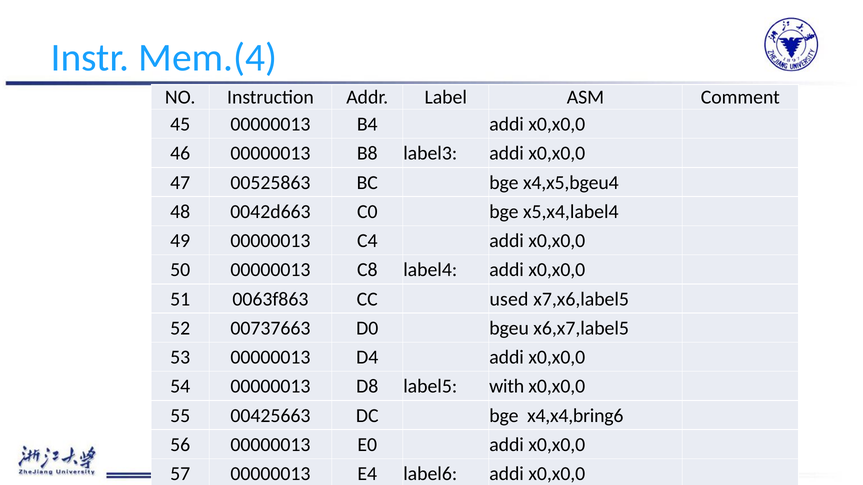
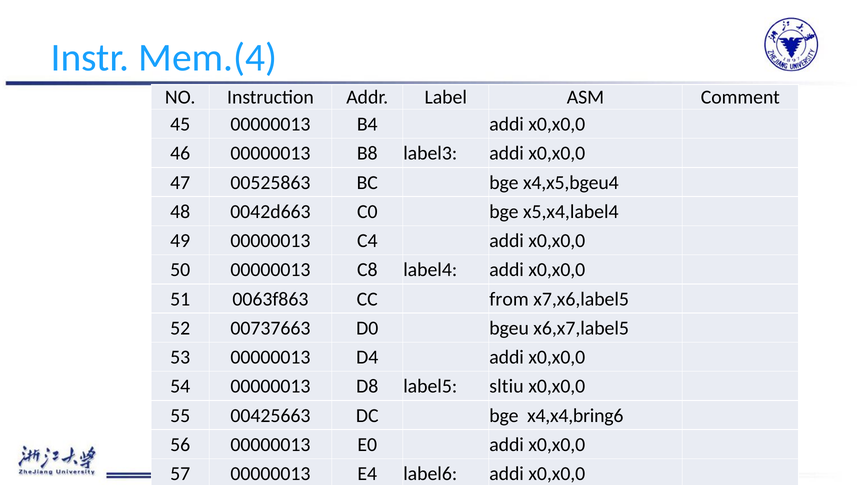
used: used -> from (509, 299)
with: with -> sltiu (506, 387)
